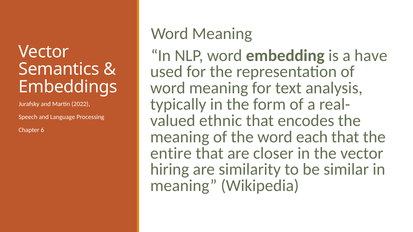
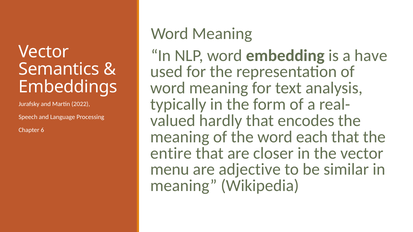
ethnic: ethnic -> hardly (221, 121)
hiring: hiring -> menu (170, 170)
similarity: similarity -> adjective (250, 170)
